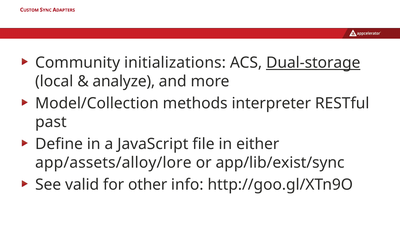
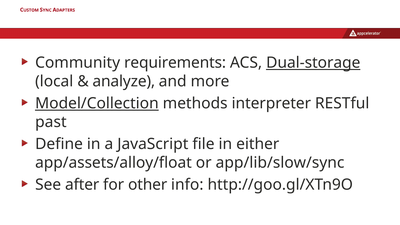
initializations: initializations -> requirements (175, 63)
Model/Collection underline: none -> present (97, 103)
app/assets/alloy/lore: app/assets/alloy/lore -> app/assets/alloy/float (113, 163)
app/lib/exist/sync: app/lib/exist/sync -> app/lib/slow/sync (280, 163)
valid: valid -> after (82, 185)
